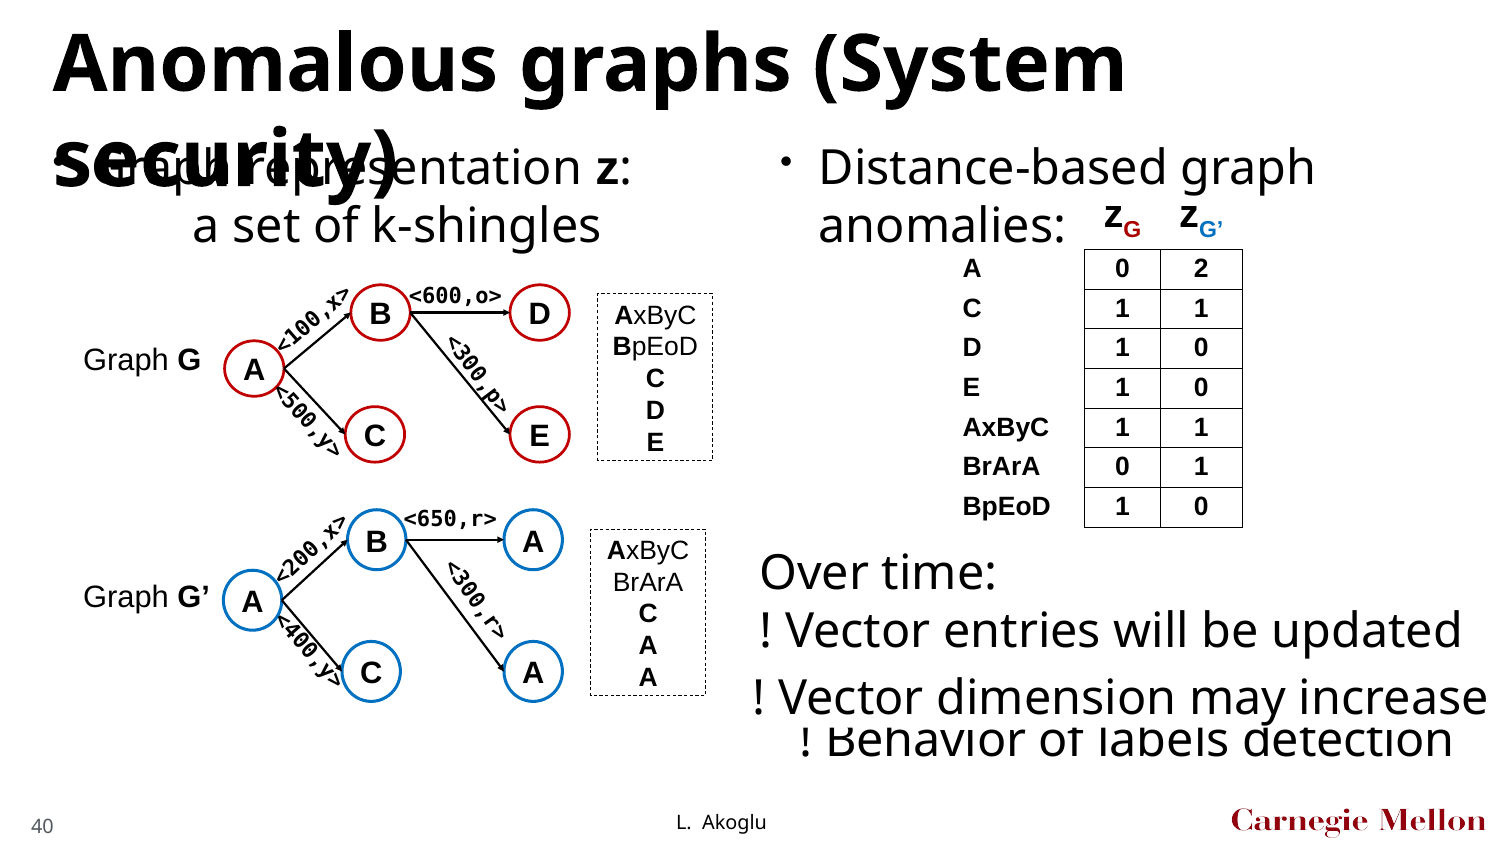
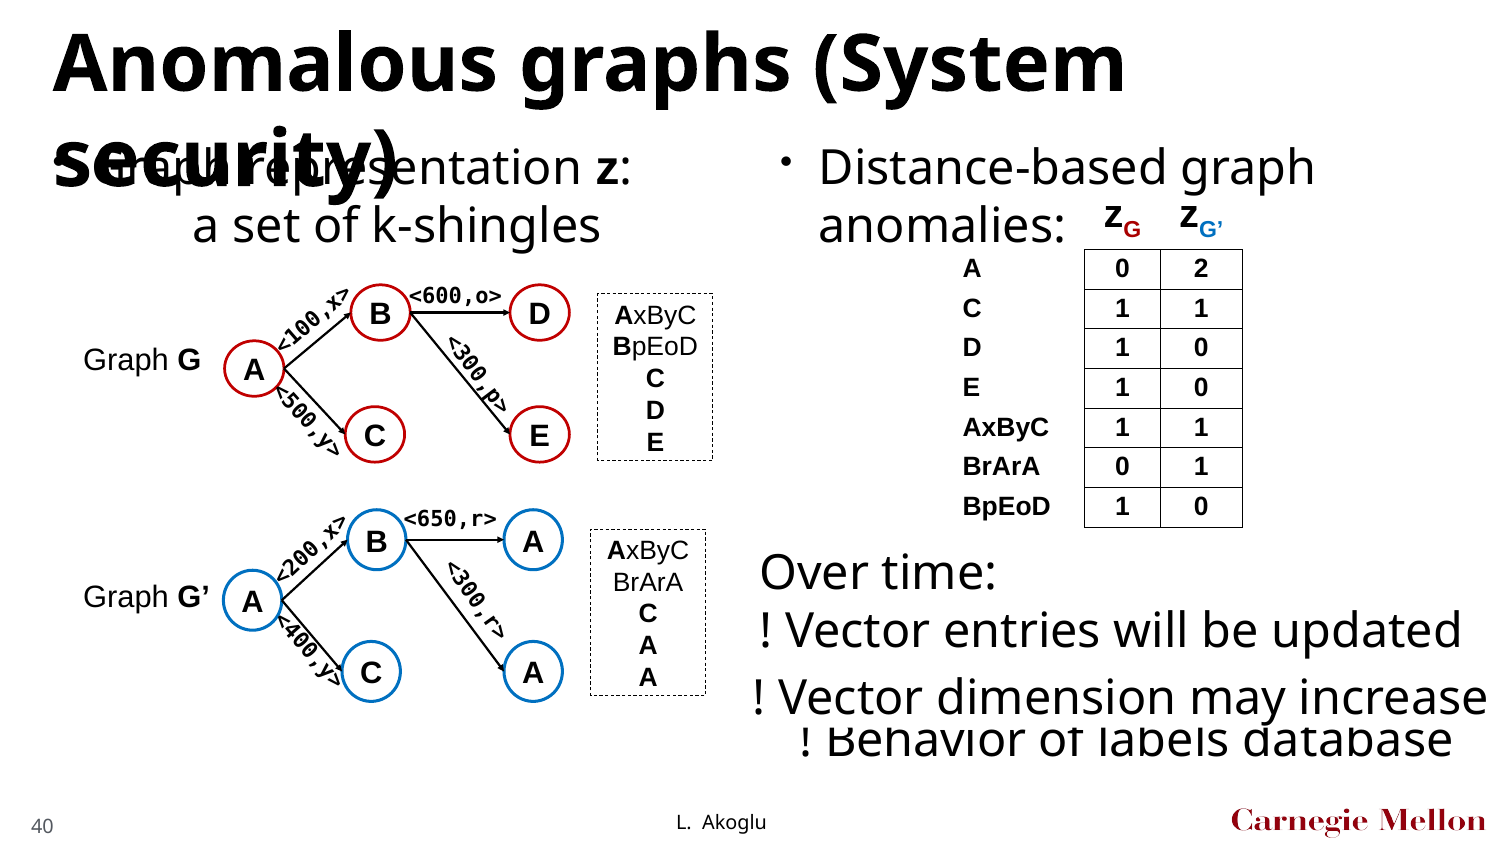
detection: detection -> database (1348, 740)
